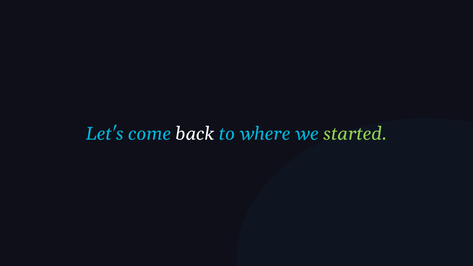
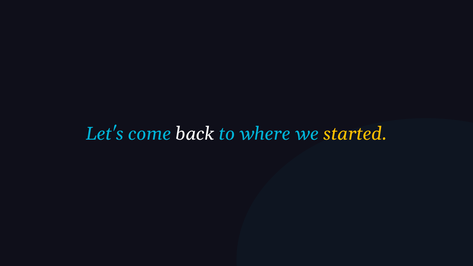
started colour: light green -> yellow (355, 134)
